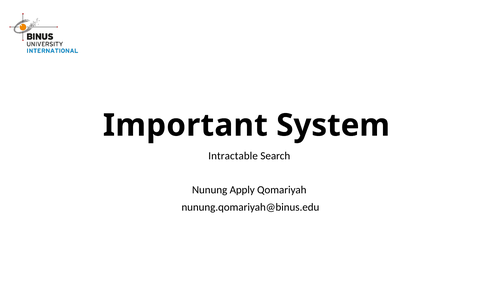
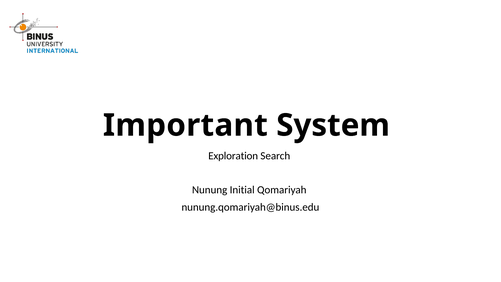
Intractable: Intractable -> Exploration (233, 156)
Apply: Apply -> Initial (242, 190)
